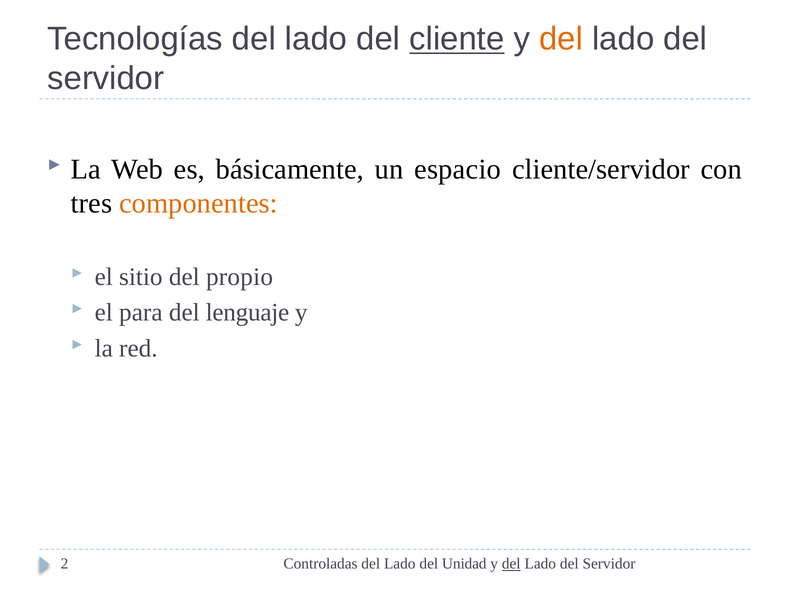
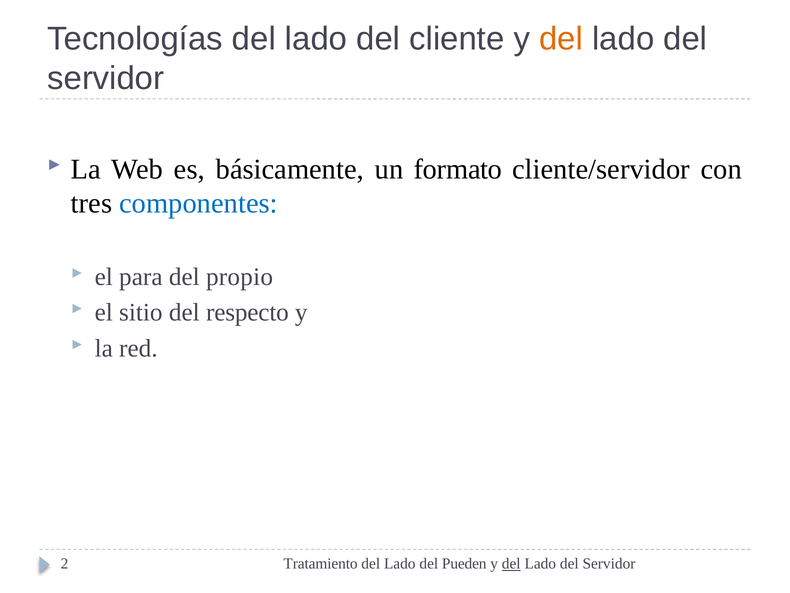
cliente underline: present -> none (457, 39)
espacio: espacio -> formato (458, 169)
componentes colour: orange -> blue (199, 203)
sitio: sitio -> para (141, 277)
para: para -> sitio (141, 312)
lenguaje: lenguaje -> respecto (247, 312)
Controladas: Controladas -> Tratamiento (321, 563)
Unidad: Unidad -> Pueden (464, 563)
